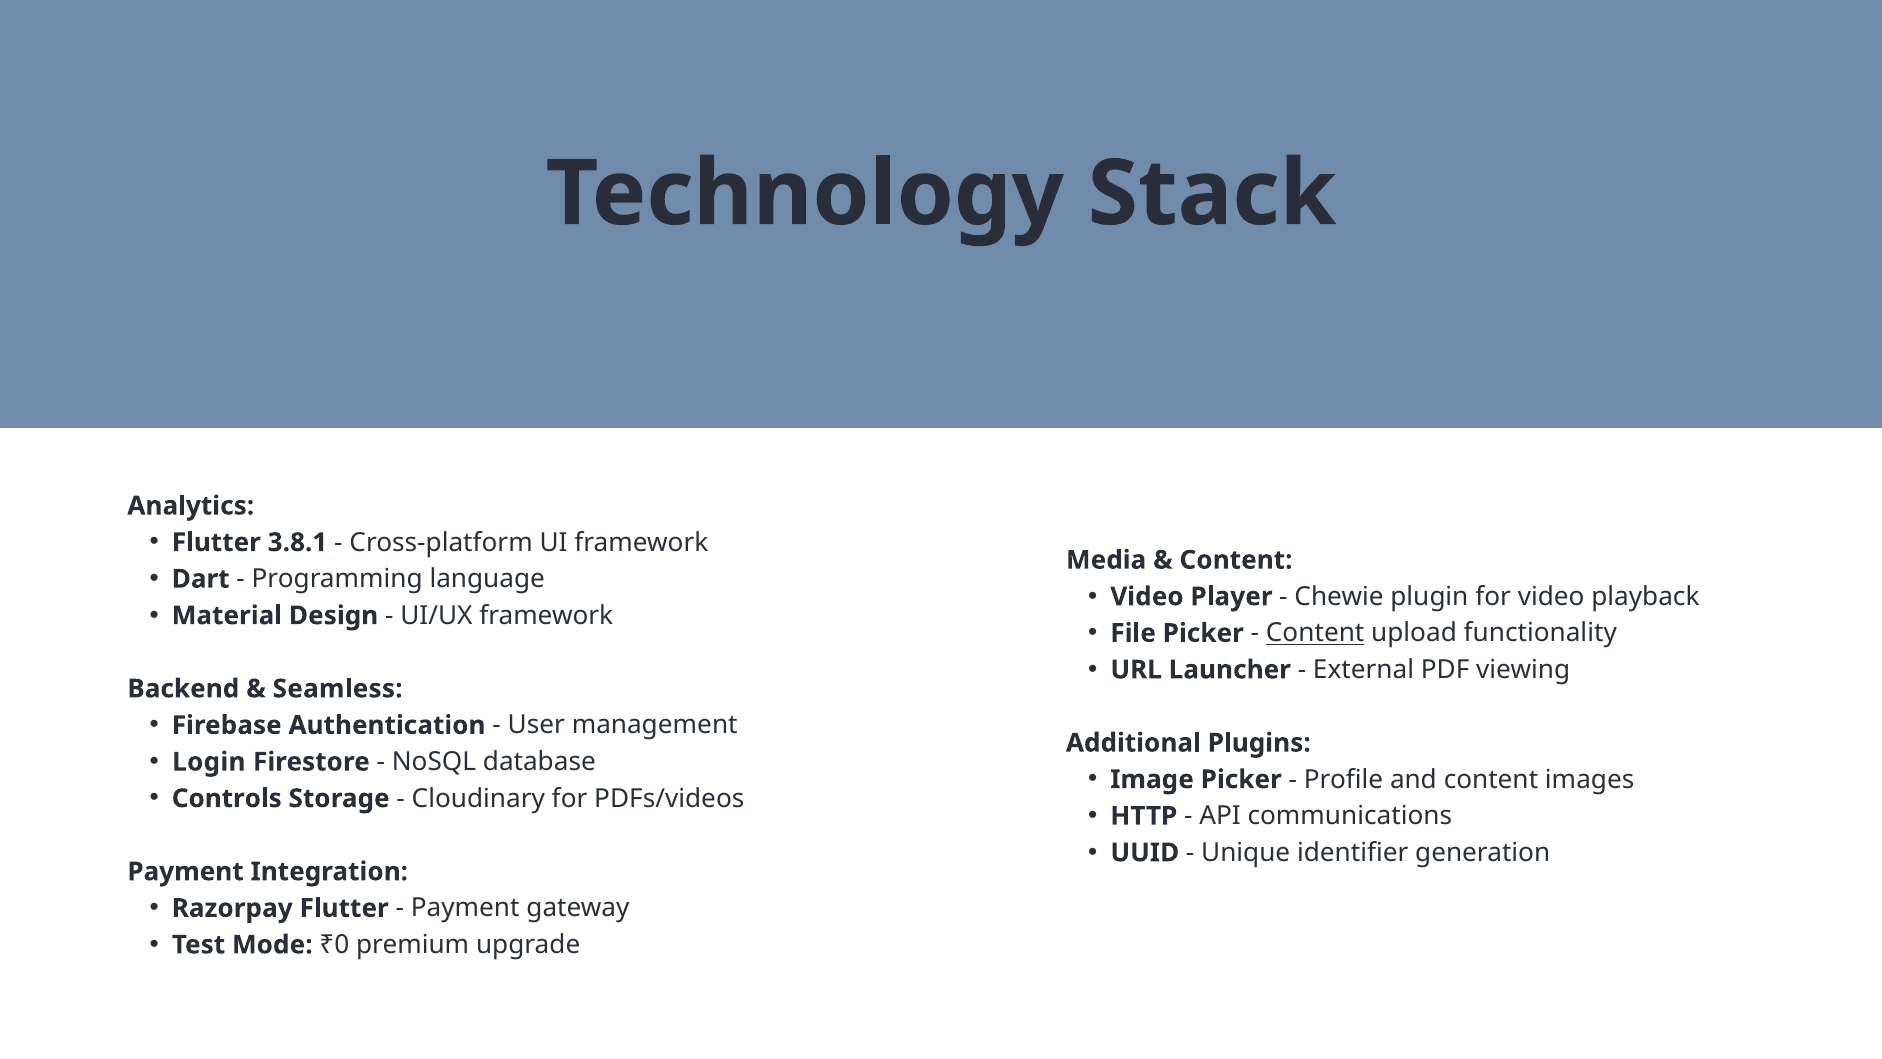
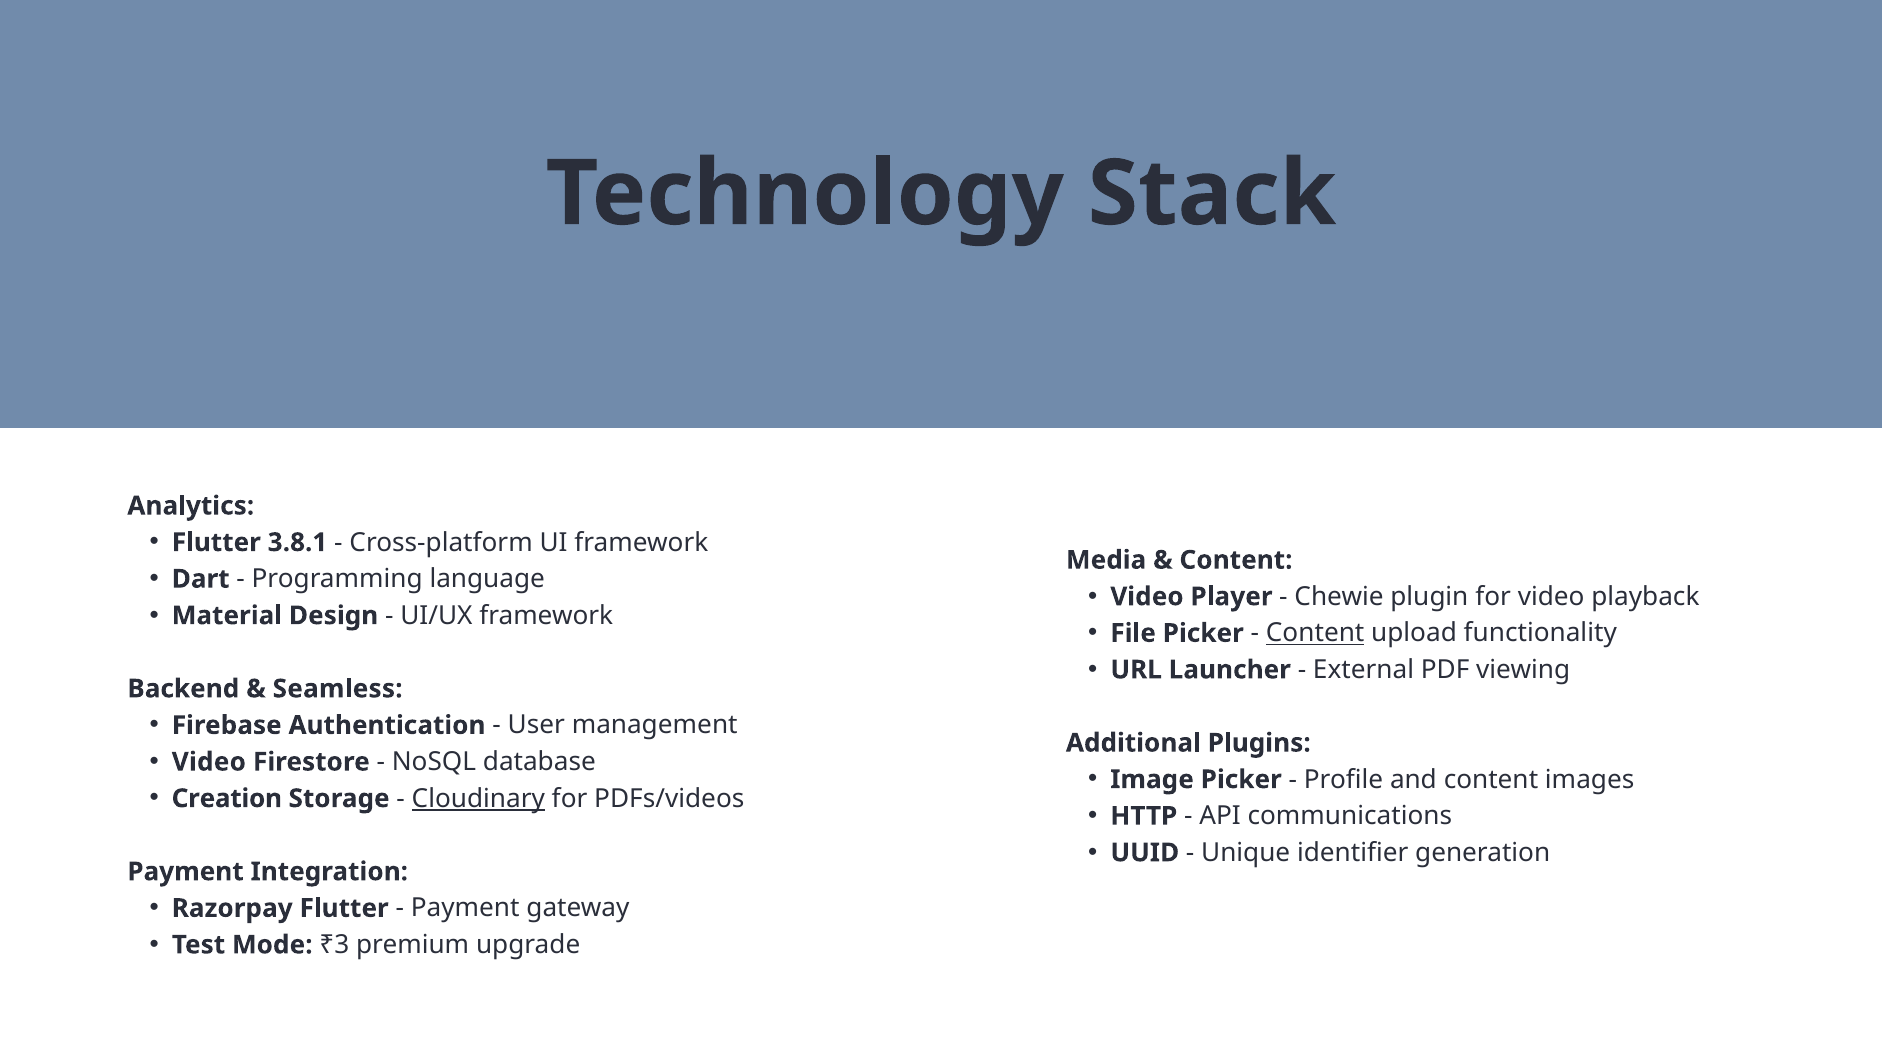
Login: Login -> Video (209, 762)
Controls: Controls -> Creation (227, 798)
Cloudinary underline: none -> present (478, 798)
₹0: ₹0 -> ₹3 (334, 944)
